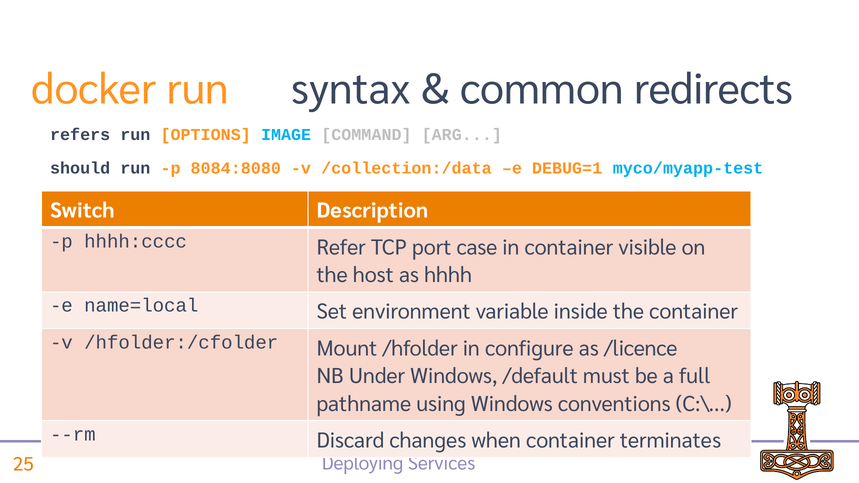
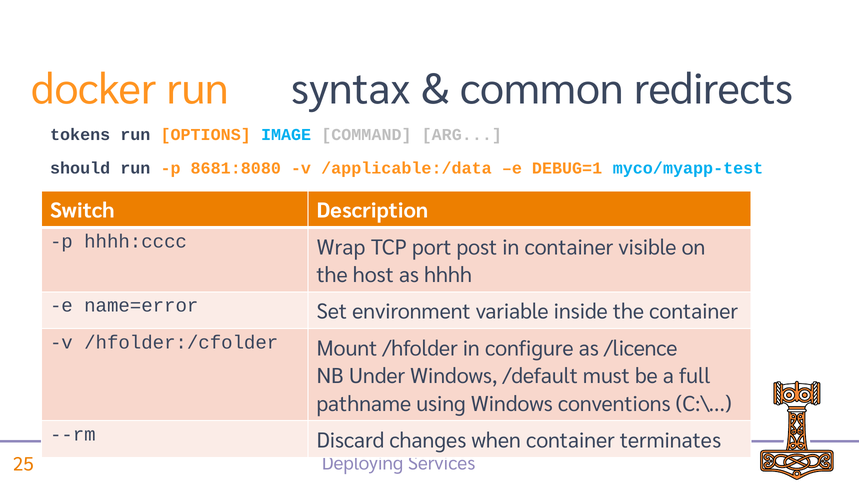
refers: refers -> tokens (80, 135)
8084:8080: 8084:8080 -> 8681:8080 (236, 168)
/collection:/data: /collection:/data -> /applicable:/data (406, 168)
Refer: Refer -> Wrap (341, 248)
case: case -> post (477, 248)
name=local: name=local -> name=error (141, 306)
